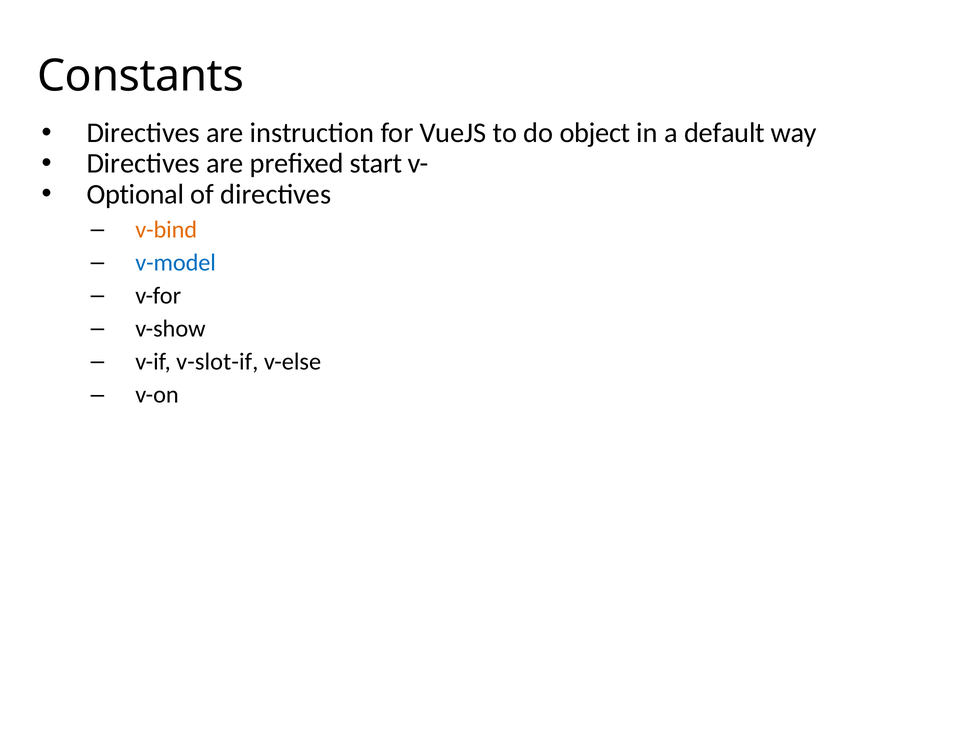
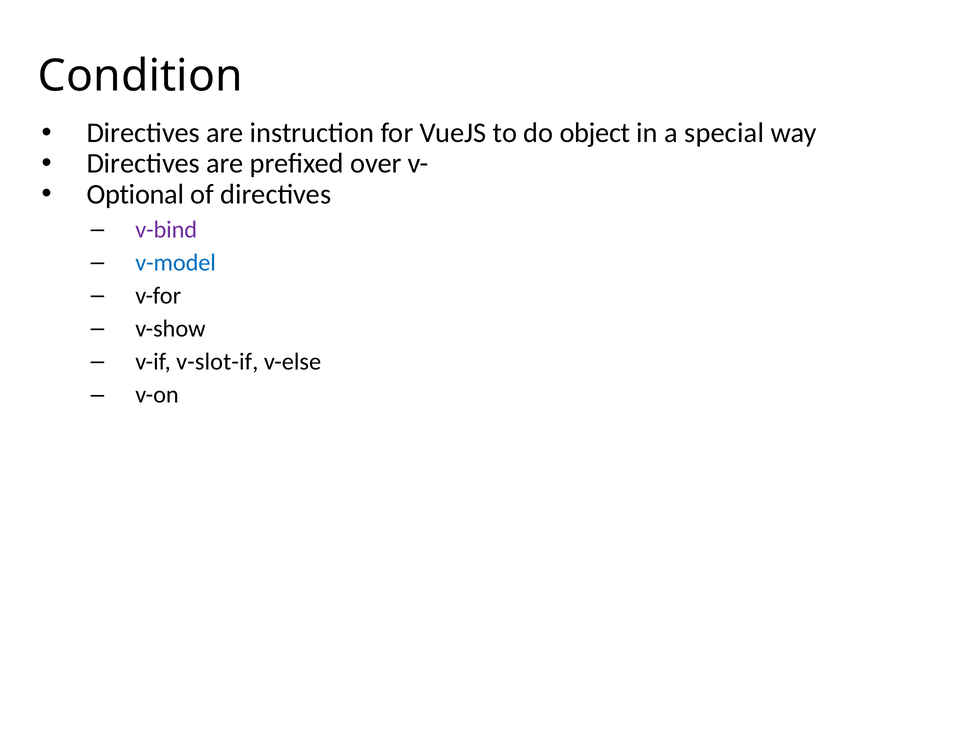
Constants: Constants -> Condition (140, 76)
default: default -> special (724, 133)
start: start -> over (376, 163)
v-bind colour: orange -> purple (166, 229)
